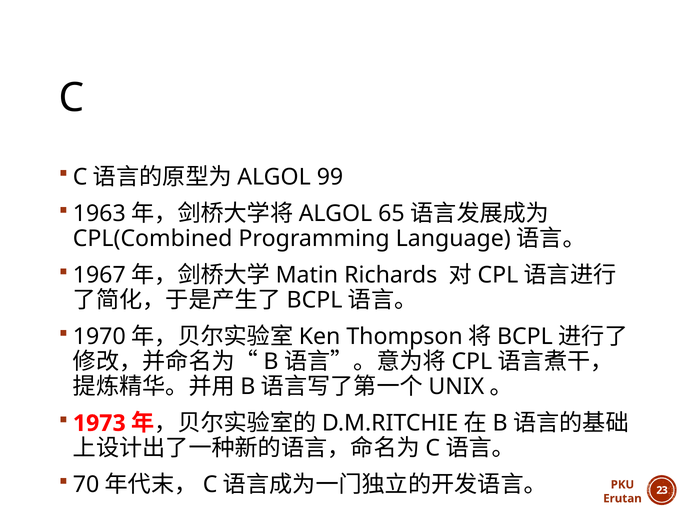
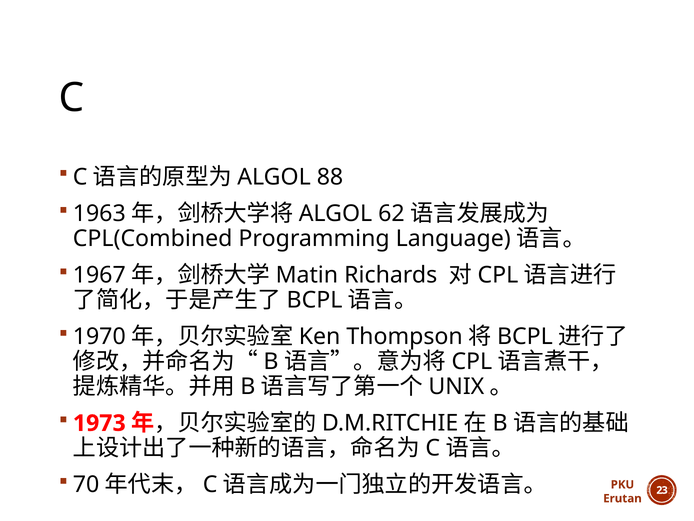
99: 99 -> 88 (330, 177)
65: 65 -> 62 (391, 213)
